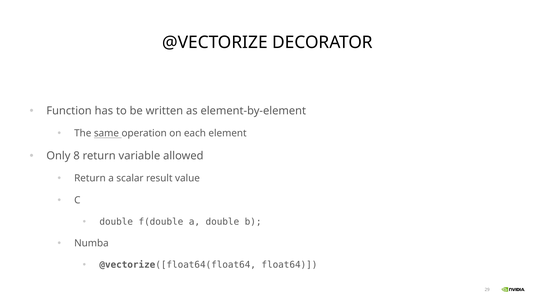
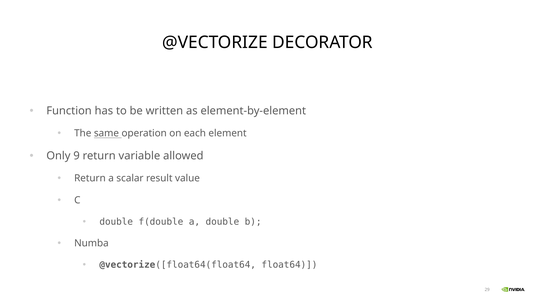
8: 8 -> 9 (77, 156)
